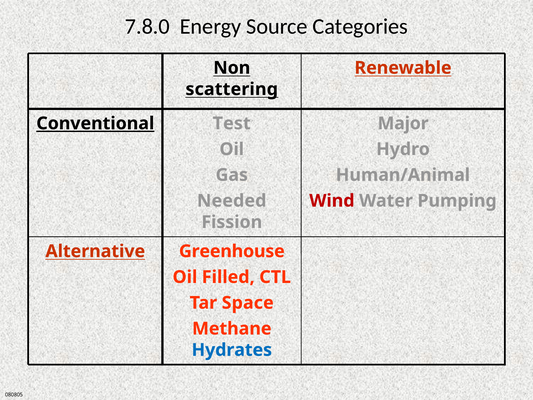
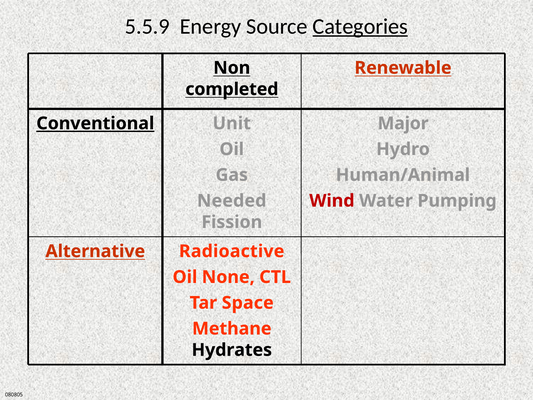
7.8.0: 7.8.0 -> 5.5.9 (147, 26)
Categories underline: none -> present (360, 26)
scattering: scattering -> completed (232, 89)
Test: Test -> Unit (232, 123)
Greenhouse: Greenhouse -> Radioactive (232, 251)
Filled: Filled -> None (228, 277)
Hydrates colour: blue -> black (232, 350)
